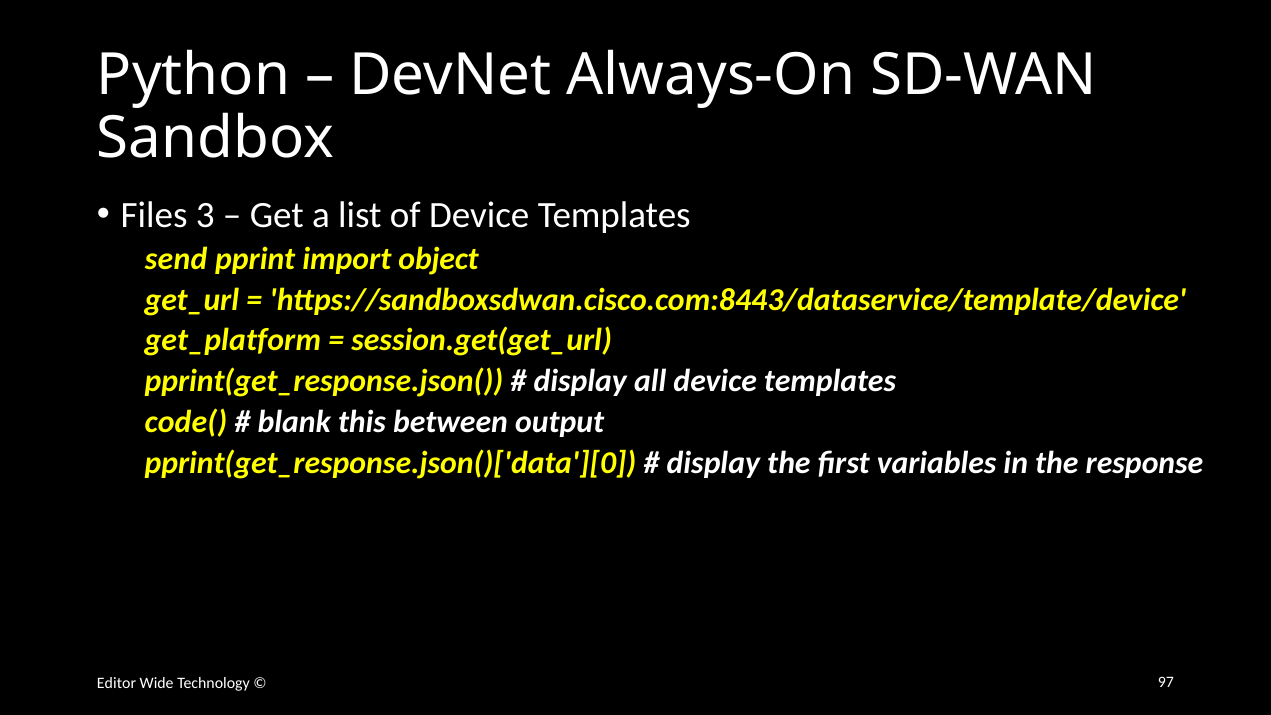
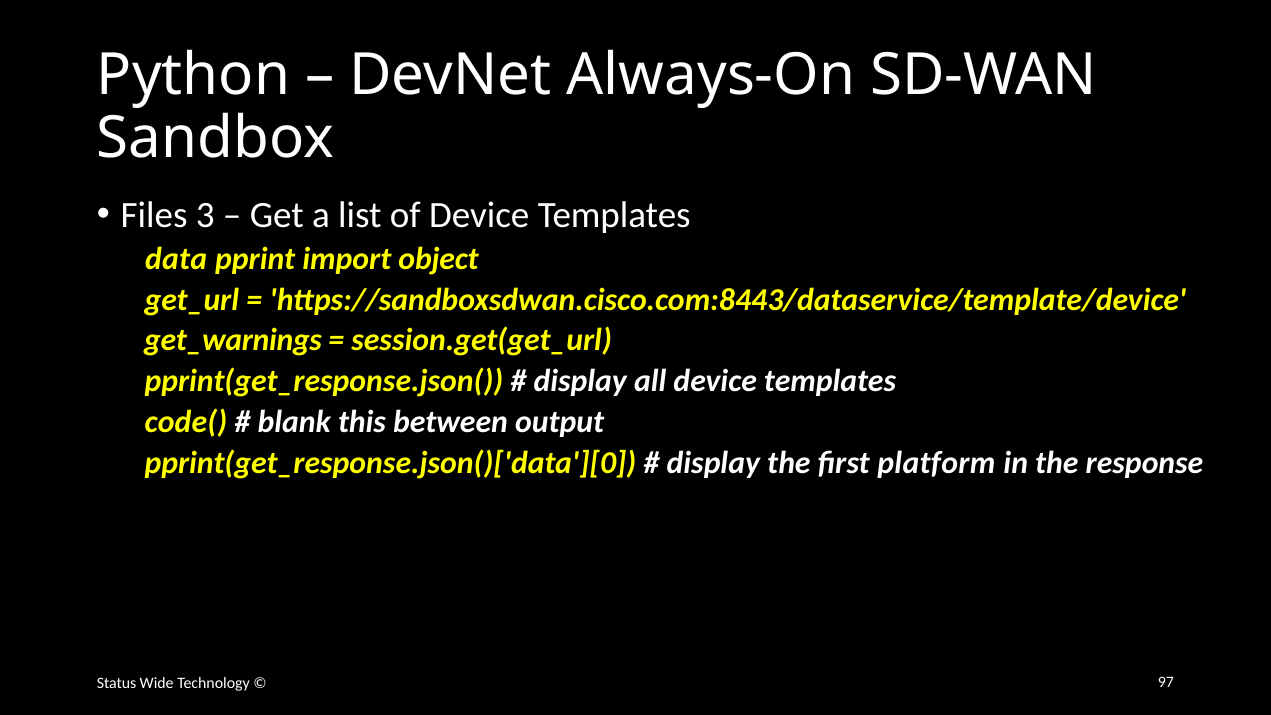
send: send -> data (176, 259)
get_platform: get_platform -> get_warnings (233, 340)
variables: variables -> platform (936, 463)
Editor: Editor -> Status (117, 683)
